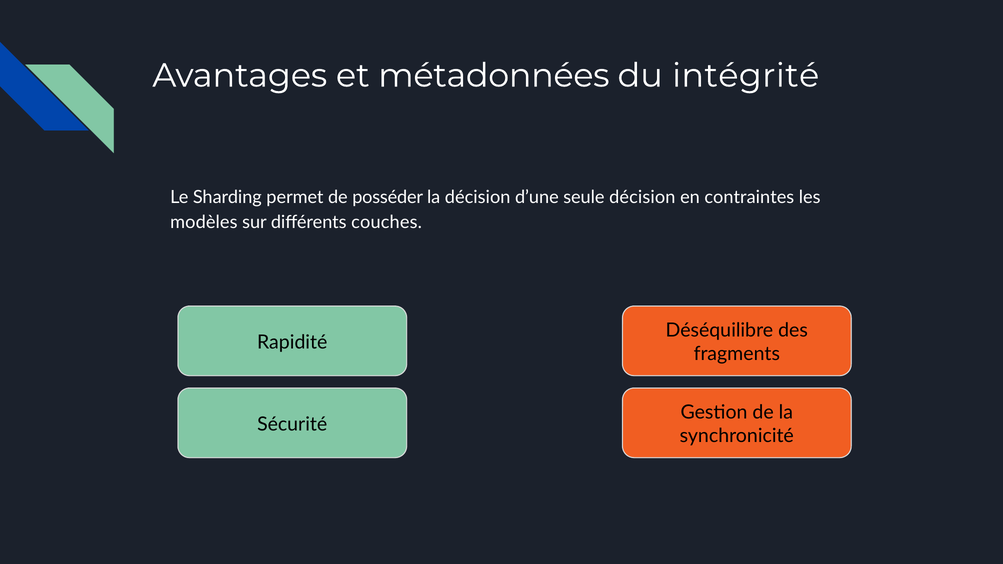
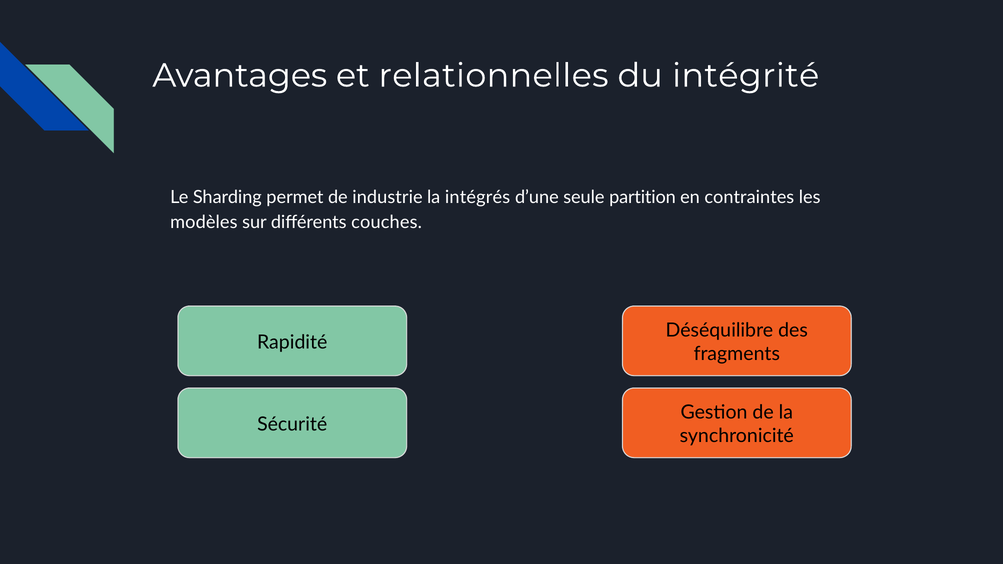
métadonnées: métadonnées -> relationnelles (494, 76)
posséder: posséder -> industrie (387, 197)
la décision: décision -> intégrés (478, 197)
seule décision: décision -> partition (642, 197)
